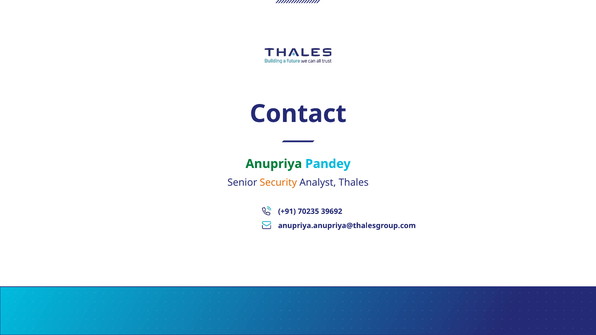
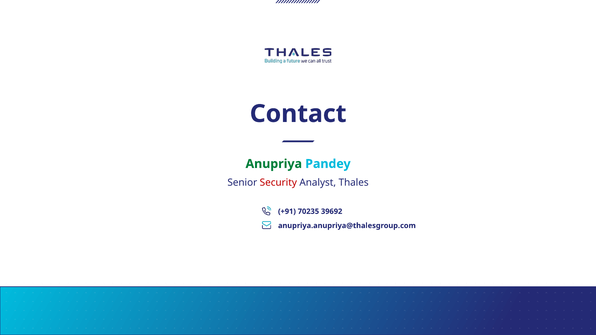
Security colour: orange -> red (278, 183)
